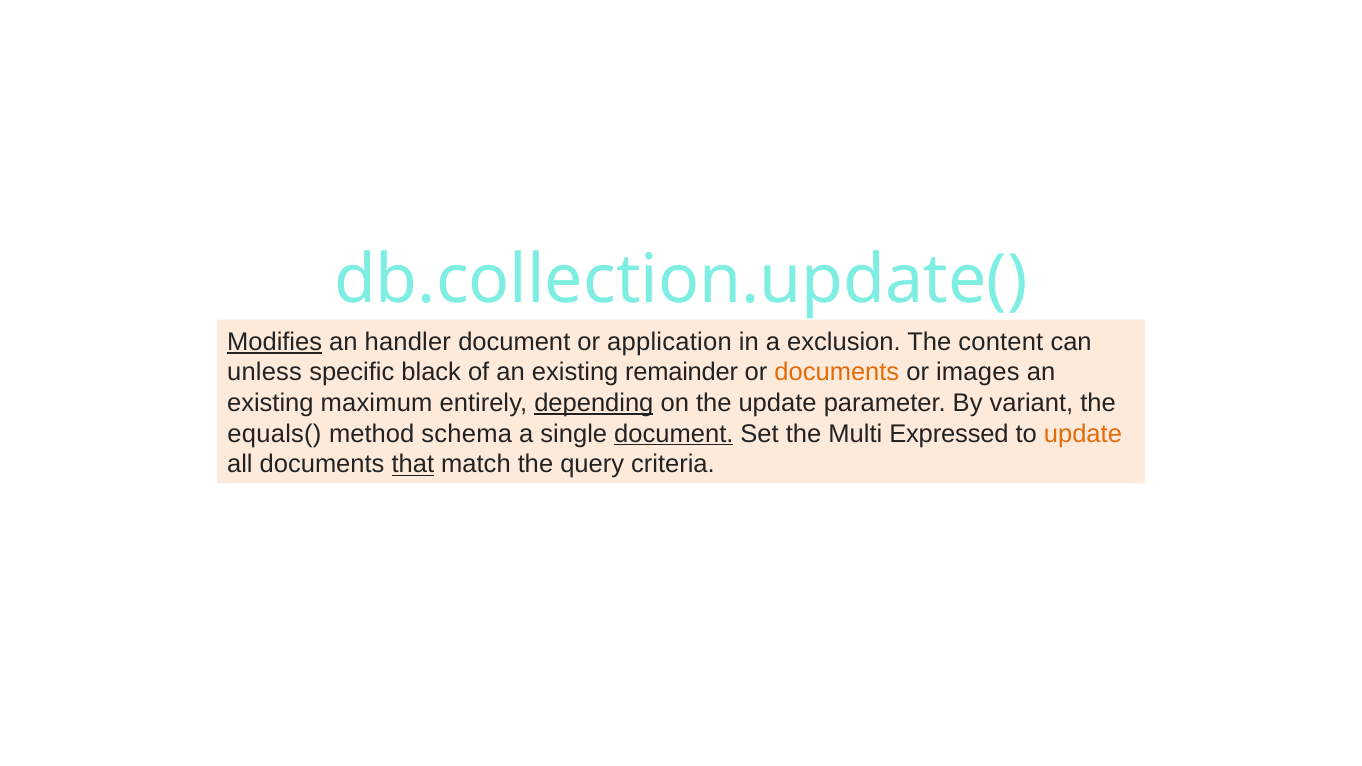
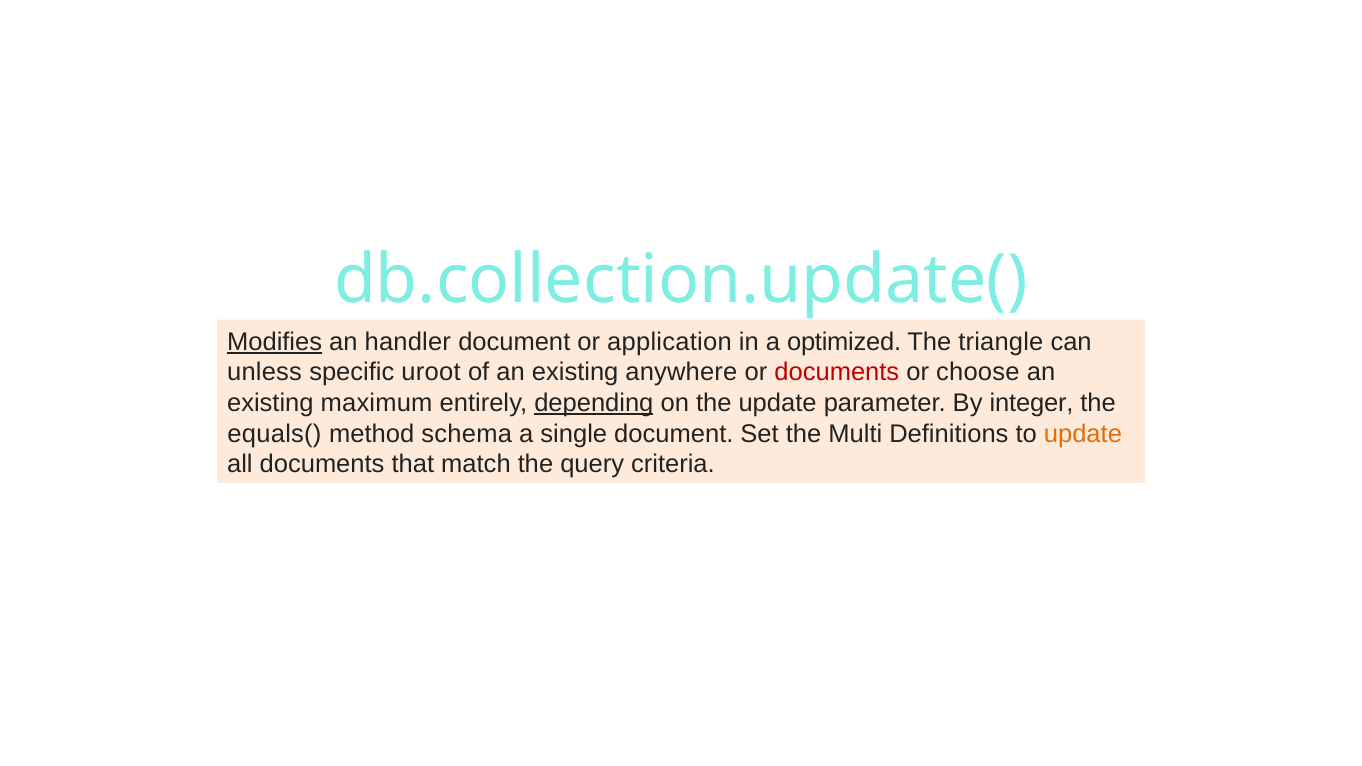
exclusion: exclusion -> optimized (844, 342)
content: content -> triangle (1001, 342)
black: black -> uroot (431, 373)
remainder: remainder -> anywhere (681, 373)
documents colour: orange -> red (837, 373)
images: images -> choose (978, 373)
variant: variant -> integer (1032, 403)
document underline: present -> none (674, 434)
Expressed: Expressed -> Definitions (949, 434)
that underline: present -> none (413, 464)
